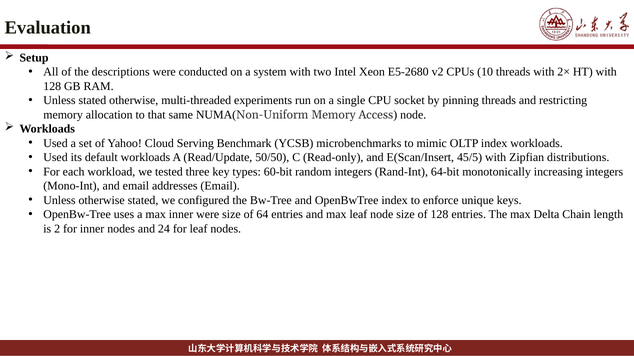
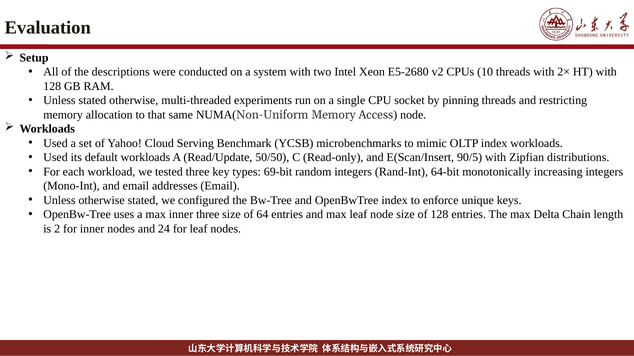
45/5: 45/5 -> 90/5 (470, 158)
60-bit: 60-bit -> 69-bit (278, 172)
inner were: were -> three (208, 215)
